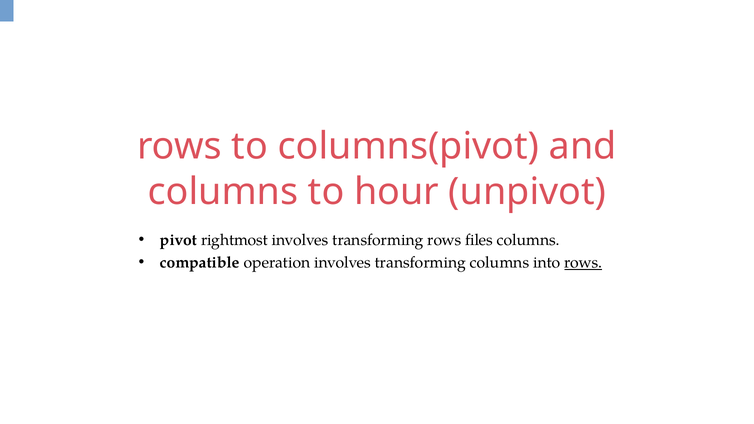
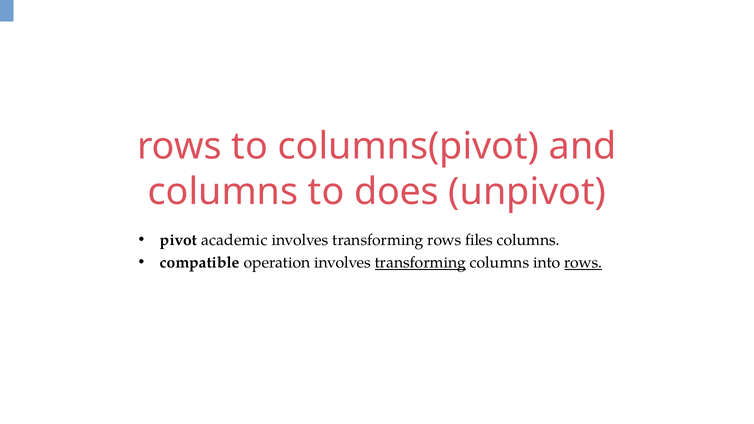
hour: hour -> does (397, 192)
rightmost: rightmost -> academic (234, 240)
transforming underline: none -> present (420, 263)
